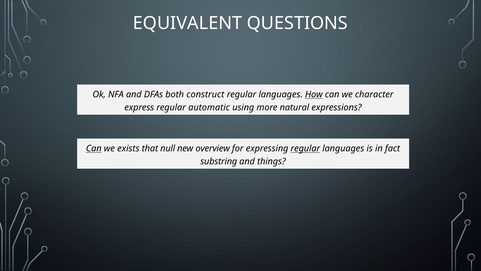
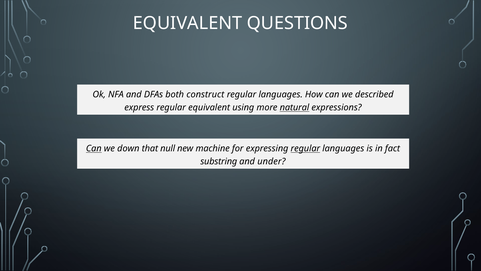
How underline: present -> none (314, 94)
character: character -> described (374, 94)
regular automatic: automatic -> equivalent (209, 107)
natural underline: none -> present (294, 107)
exists: exists -> down (128, 148)
overview: overview -> machine (213, 148)
things: things -> under (271, 161)
